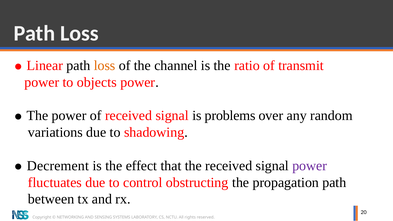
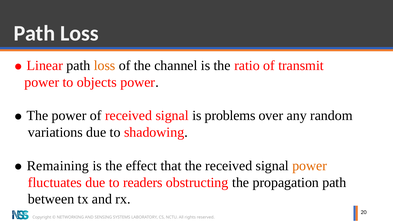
Decrement: Decrement -> Remaining (58, 166)
power colour: purple -> orange (310, 166)
control: control -> readers (143, 182)
